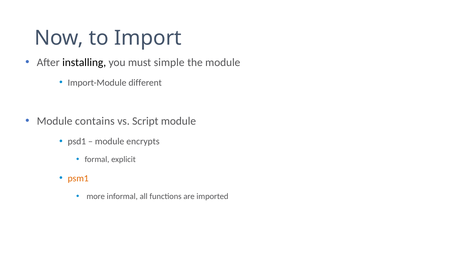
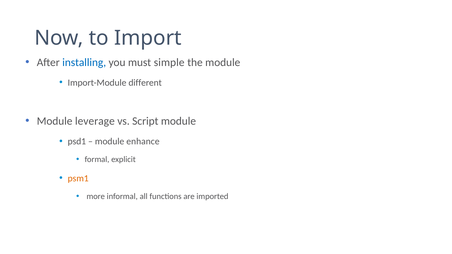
installing colour: black -> blue (84, 62)
contains: contains -> leverage (95, 121)
encrypts: encrypts -> enhance (143, 142)
